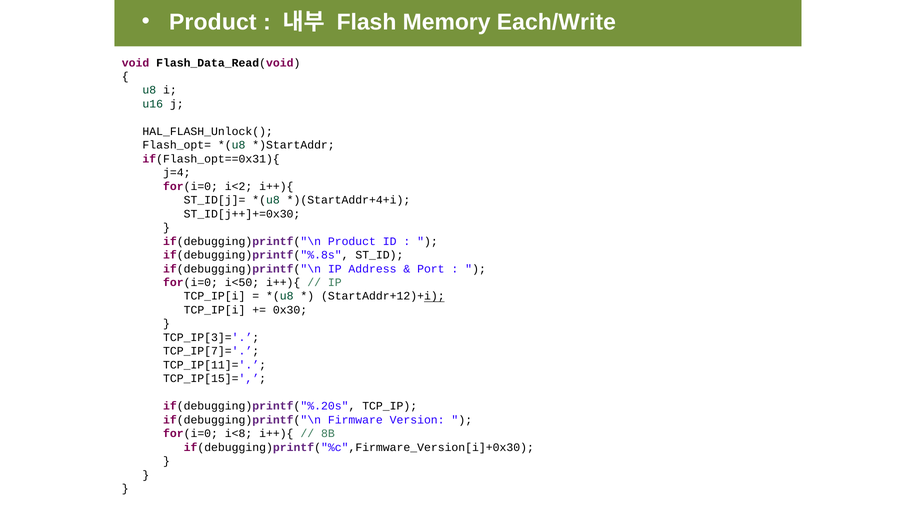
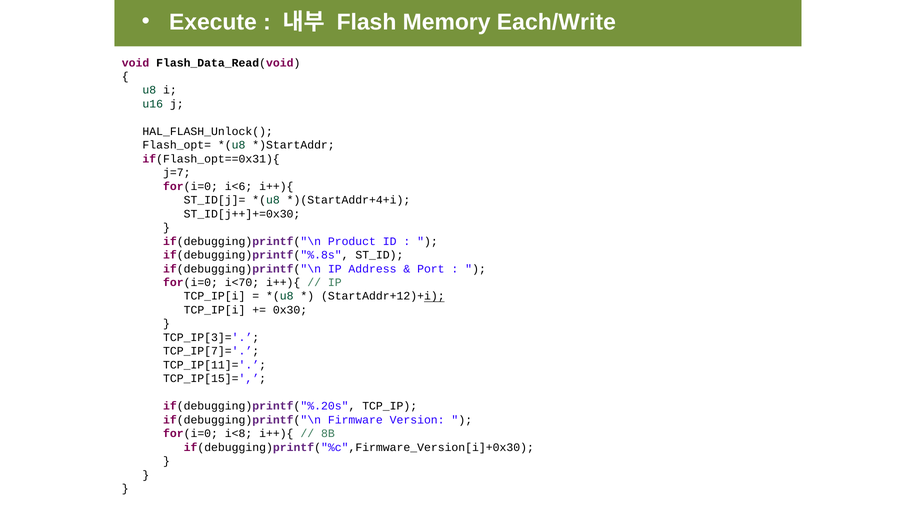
Product: Product -> Execute (213, 22)
j=4: j=4 -> j=7 (177, 173)
i<2: i<2 -> i<6 (239, 186)
i<50: i<50 -> i<70 (242, 283)
